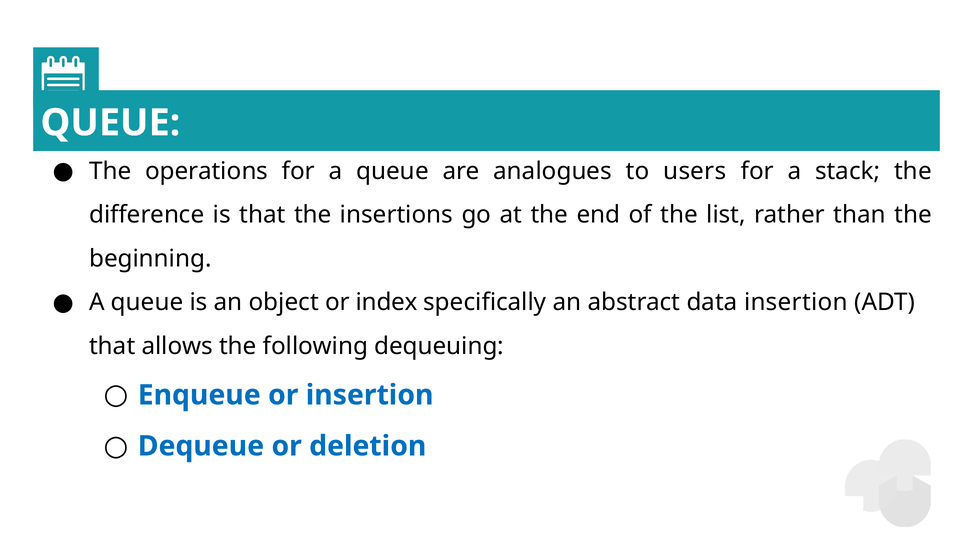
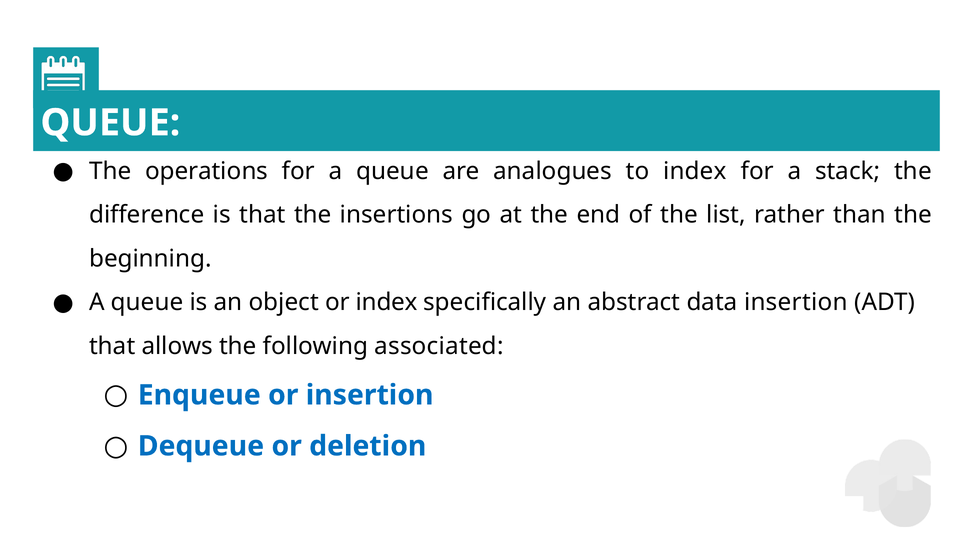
to users: users -> index (695, 171)
dequeuing: dequeuing -> associated (439, 346)
